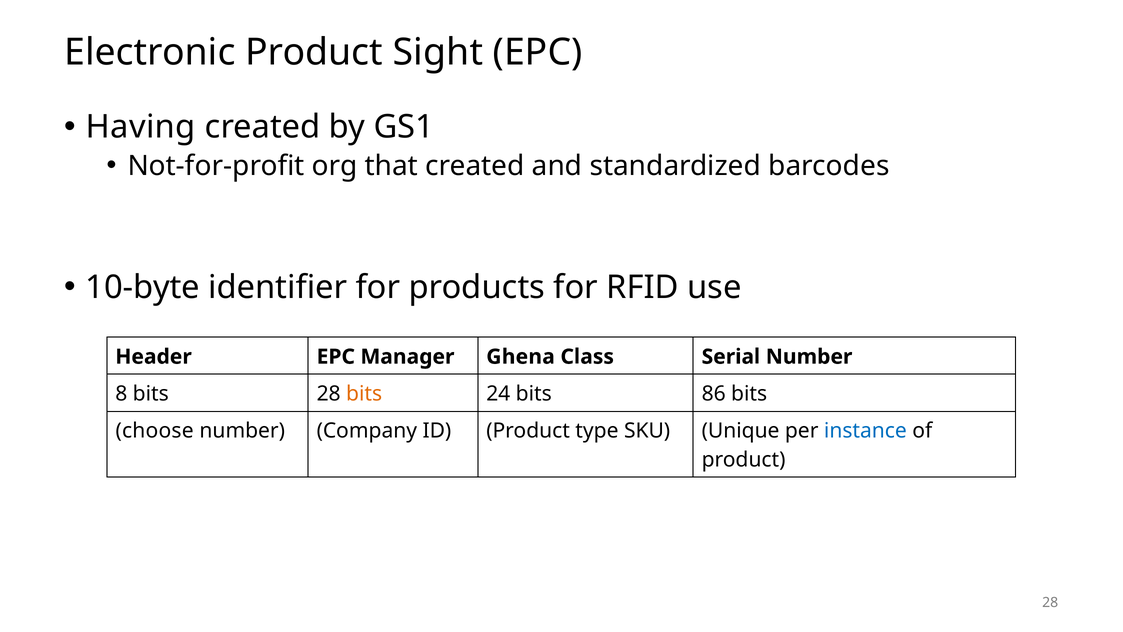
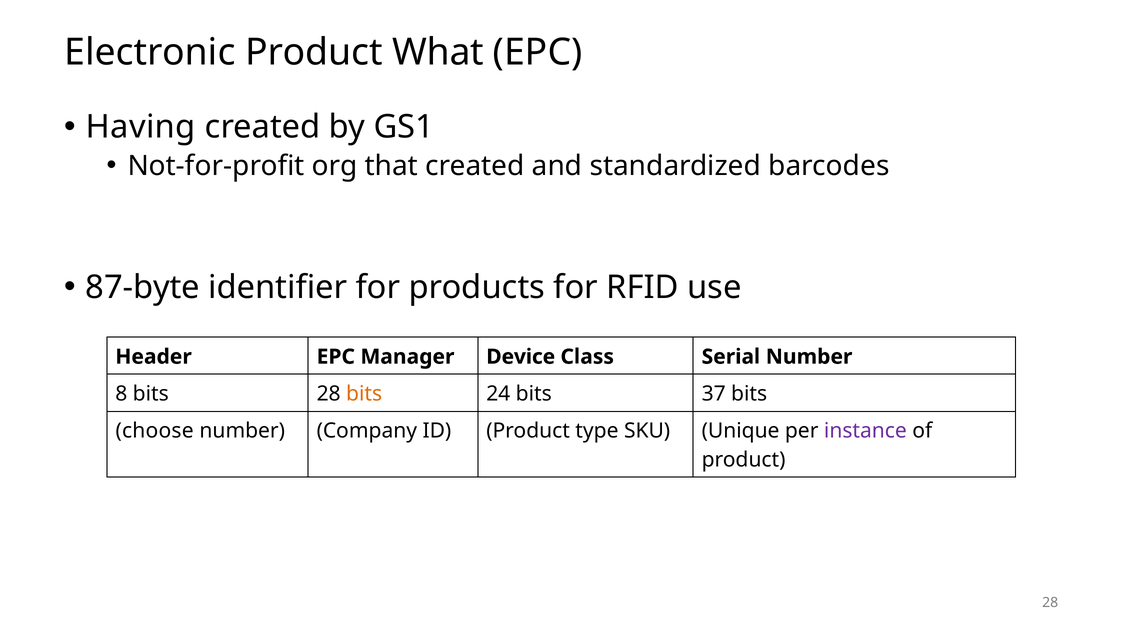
Sight: Sight -> What (438, 52)
10-byte: 10-byte -> 87-byte (143, 287)
Ghena: Ghena -> Device (521, 357)
86: 86 -> 37 (714, 394)
instance colour: blue -> purple (865, 431)
